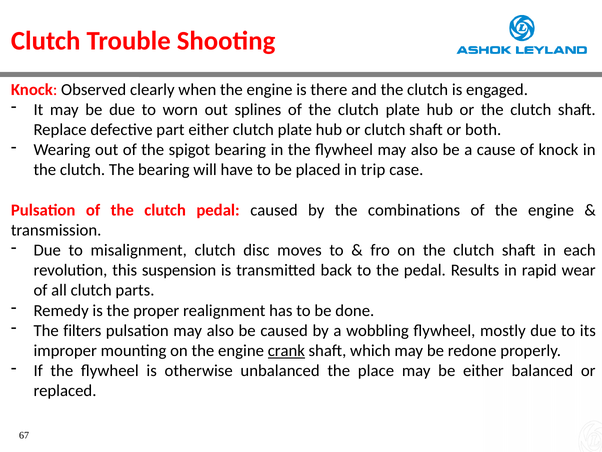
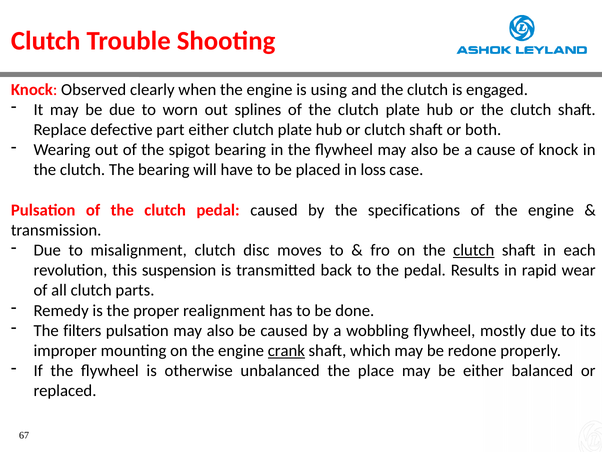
there: there -> using (329, 89)
trip: trip -> loss (373, 170)
combinations: combinations -> specifications (414, 210)
clutch underline: none -> present (474, 250)
